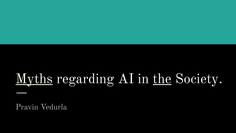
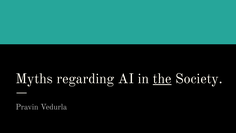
Myths underline: present -> none (34, 79)
